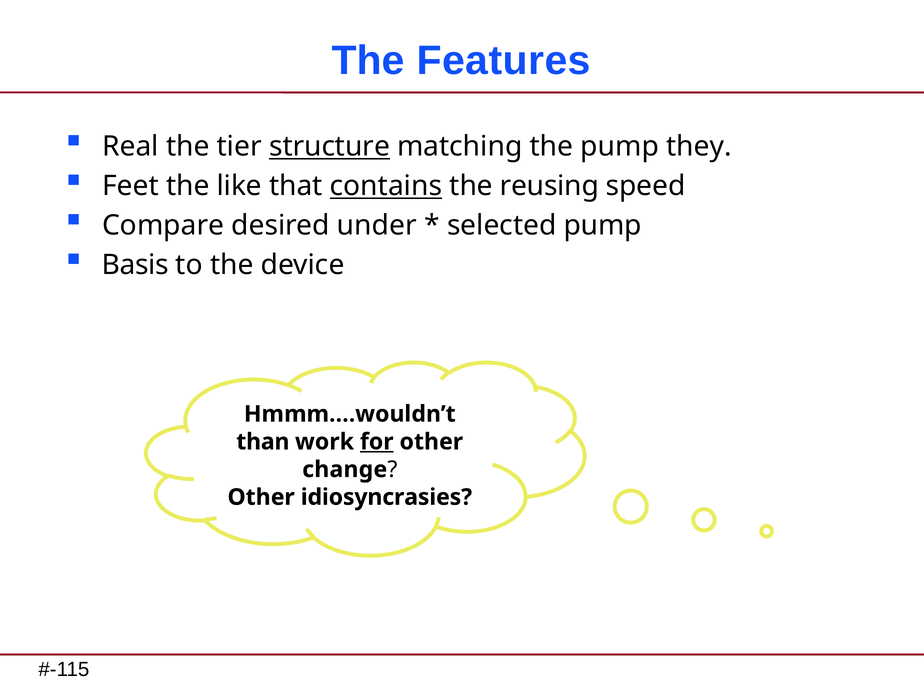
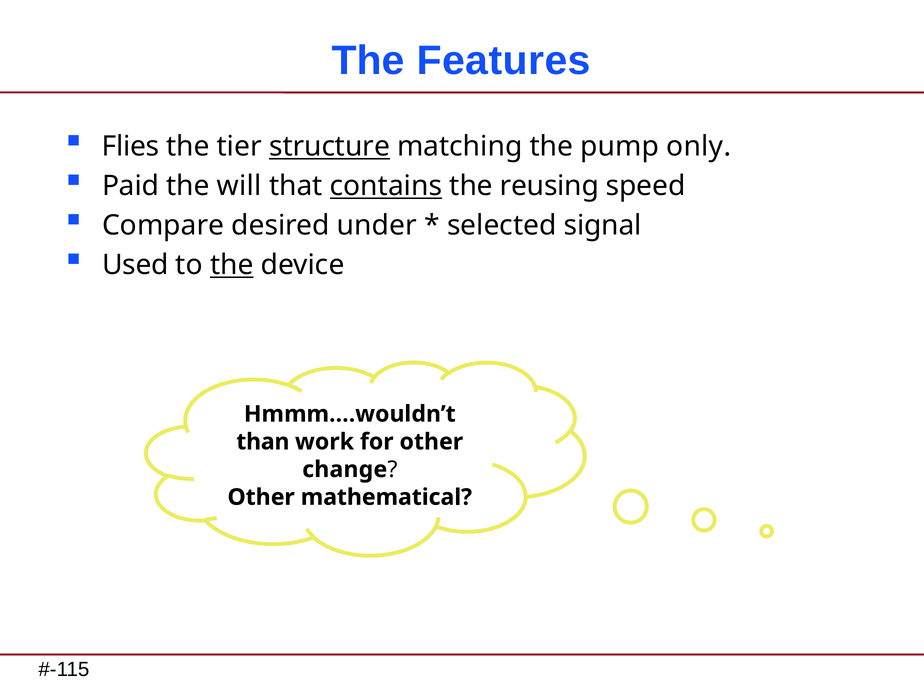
Real: Real -> Flies (131, 147)
they: they -> only (699, 147)
Feet: Feet -> Paid (131, 186)
like: like -> will (239, 186)
selected pump: pump -> signal (603, 226)
Basis: Basis -> Used (135, 265)
the underline: none -> present (232, 265)
for underline: present -> none (377, 442)
idiosyncrasies: idiosyncrasies -> mathematical (386, 497)
